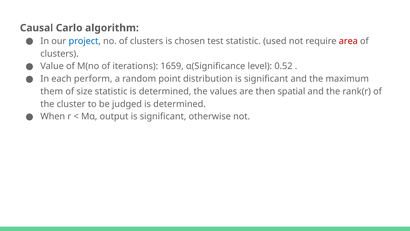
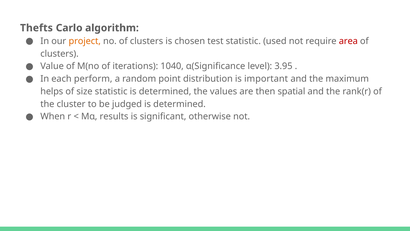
Causal: Causal -> Thefts (36, 28)
project colour: blue -> orange (85, 41)
1659: 1659 -> 1040 (172, 66)
0.52: 0.52 -> 3.95 (283, 66)
distribution is significant: significant -> important (266, 79)
them: them -> helps (52, 91)
output: output -> results (114, 116)
